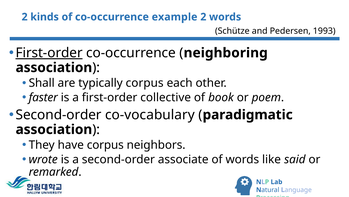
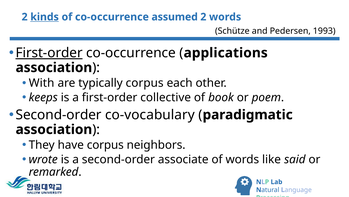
kinds underline: none -> present (45, 17)
example: example -> assumed (175, 17)
neighboring: neighboring -> applications (226, 53)
Shall: Shall -> With (42, 83)
faster: faster -> keeps (43, 97)
